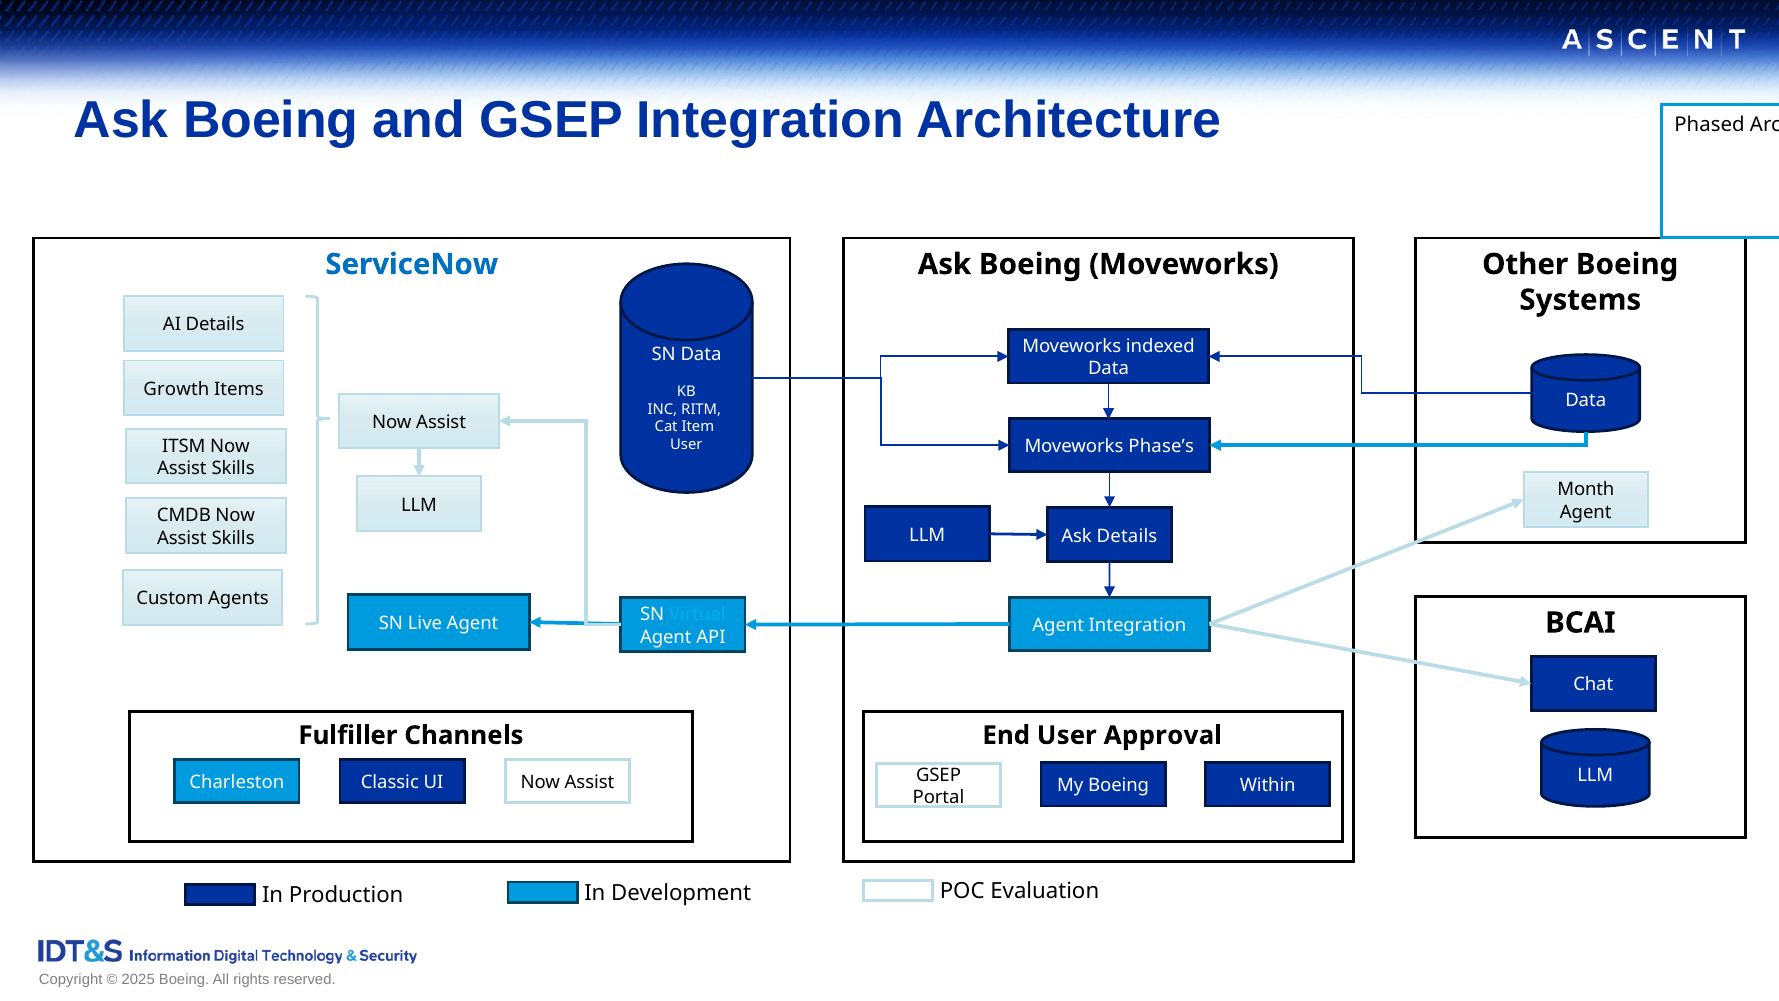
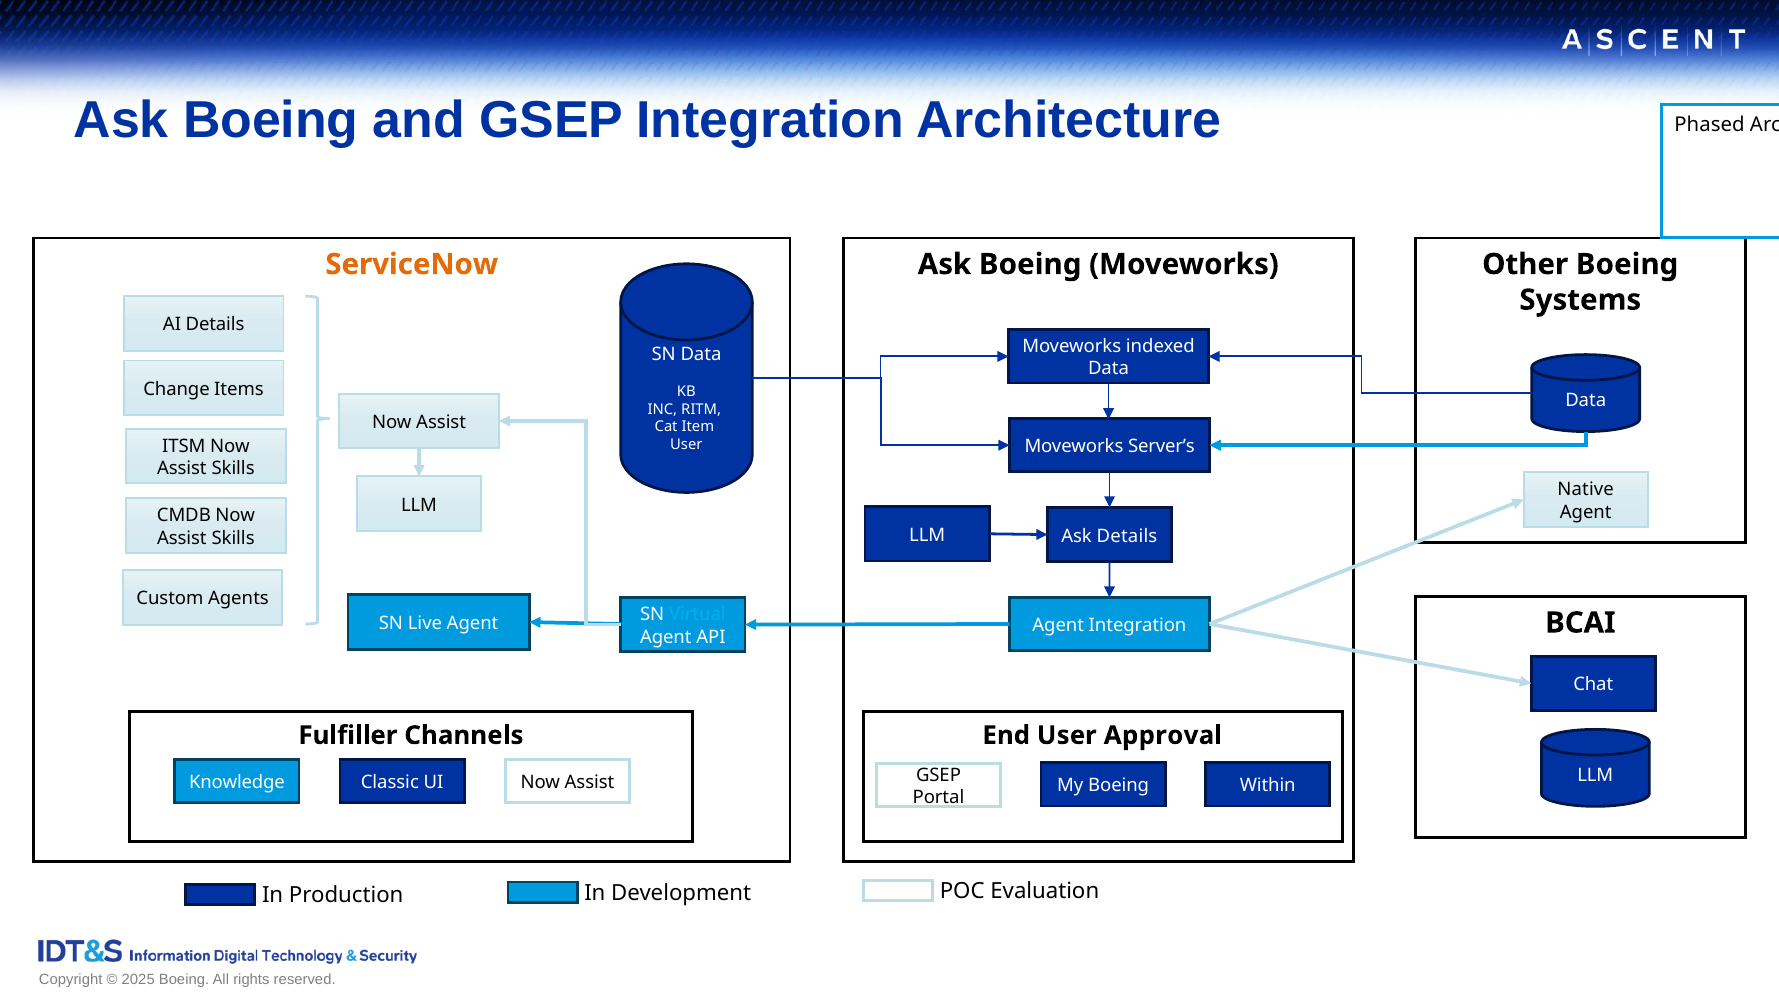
ServiceNow colour: blue -> orange (412, 264)
Growth: Growth -> Change (177, 389)
Phase’s: Phase’s -> Server’s (1161, 446)
Month: Month -> Native (1586, 490)
Charleston: Charleston -> Knowledge (237, 782)
